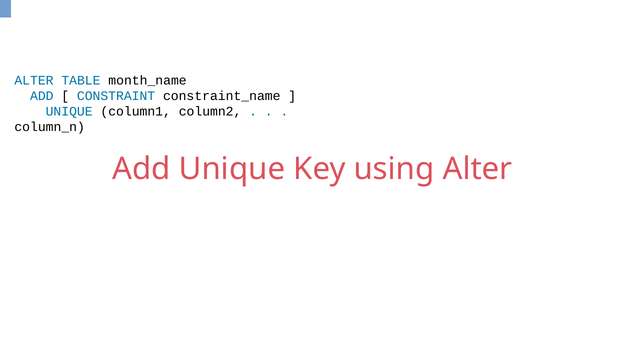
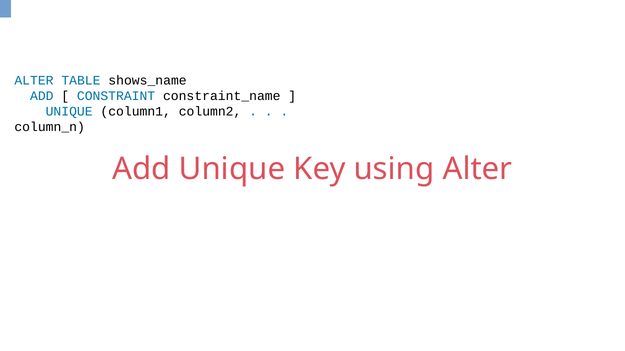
month_name: month_name -> shows_name (147, 80)
